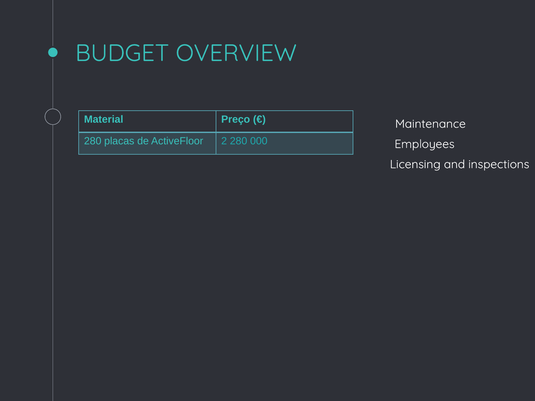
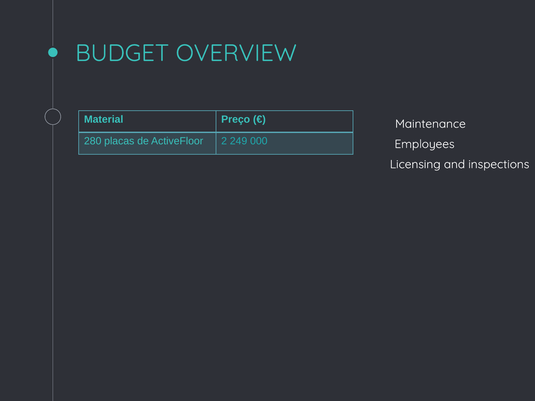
2 280: 280 -> 249 (239, 141)
